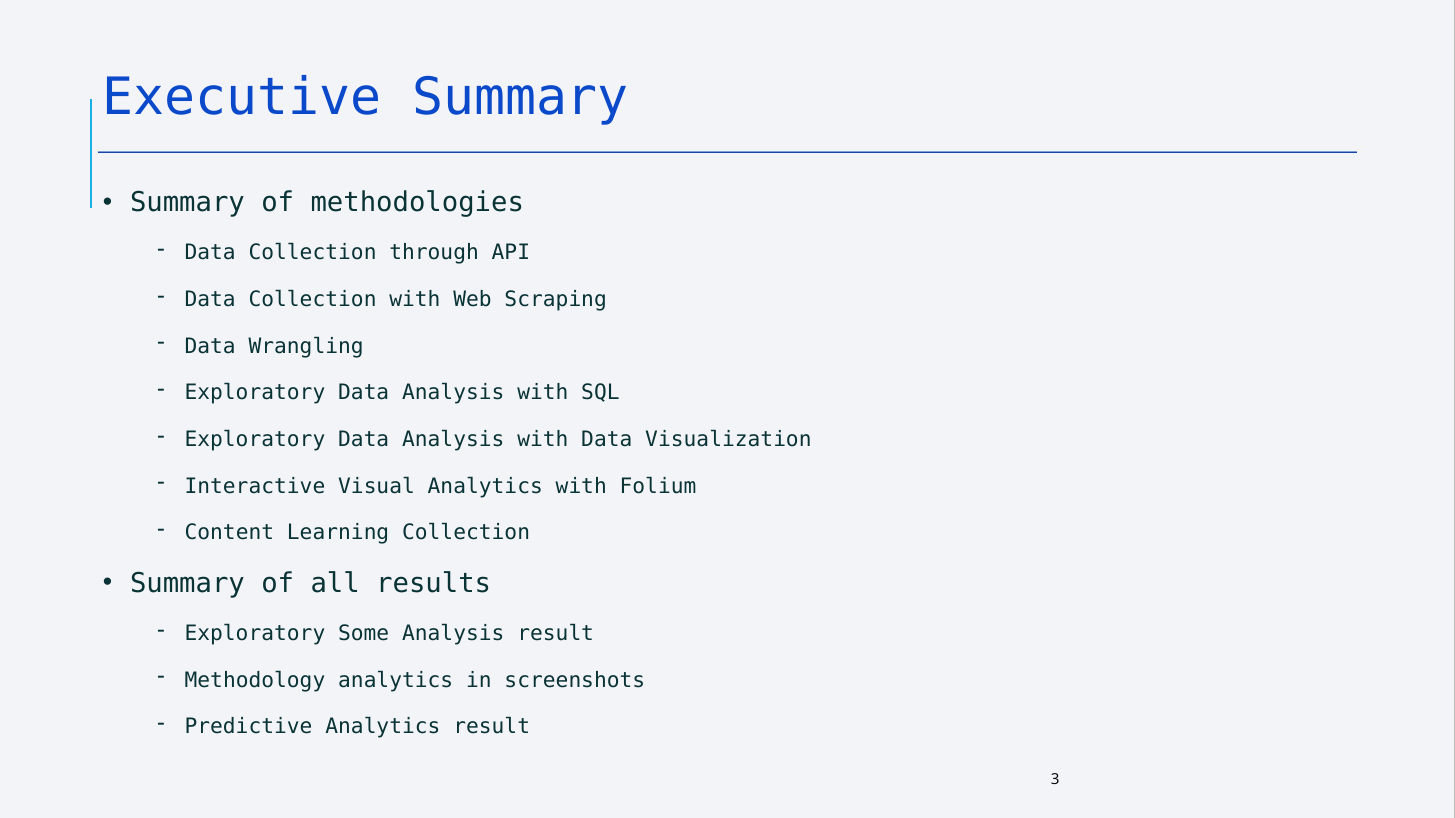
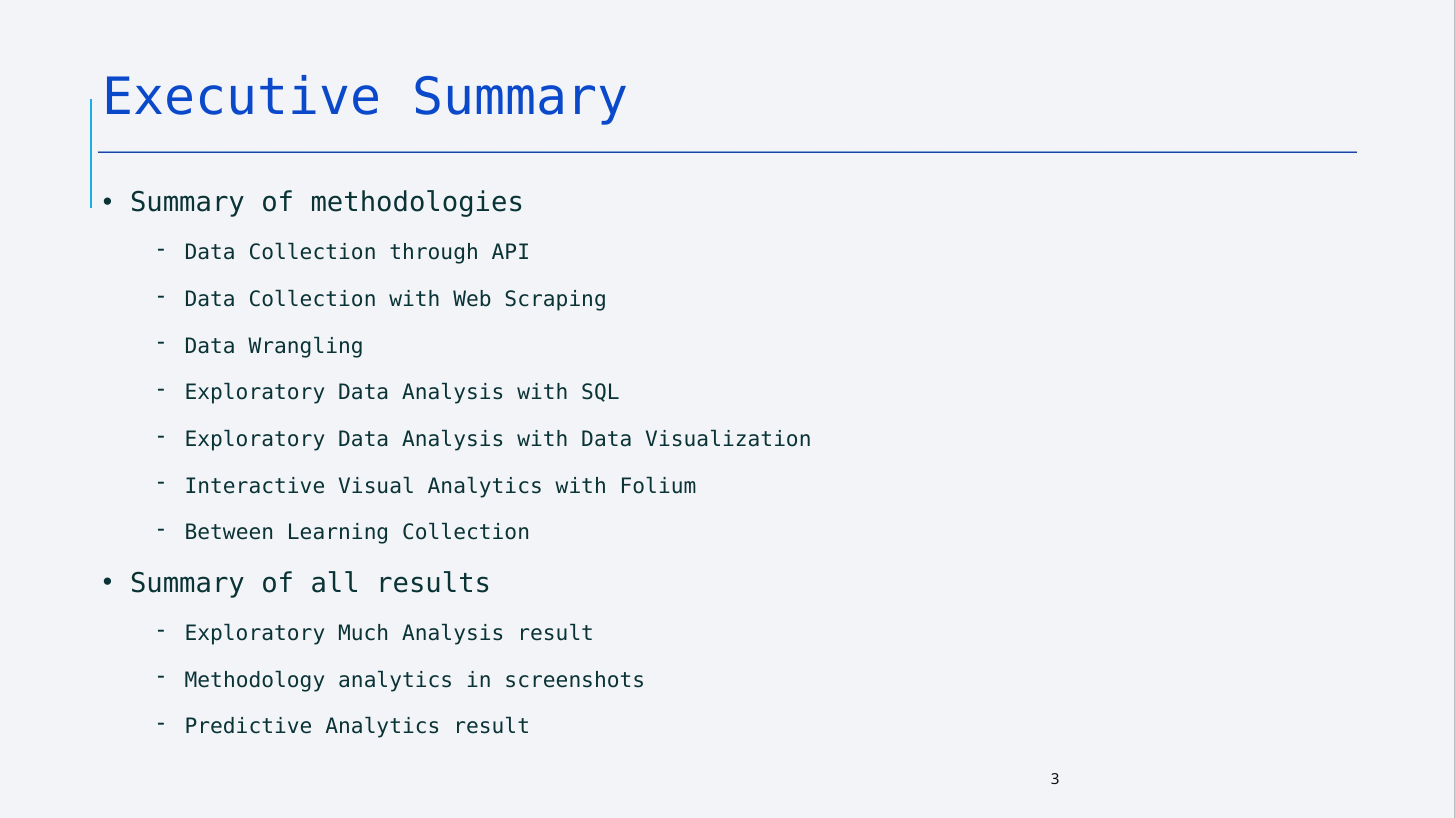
Content: Content -> Between (229, 533)
Some: Some -> Much (364, 634)
